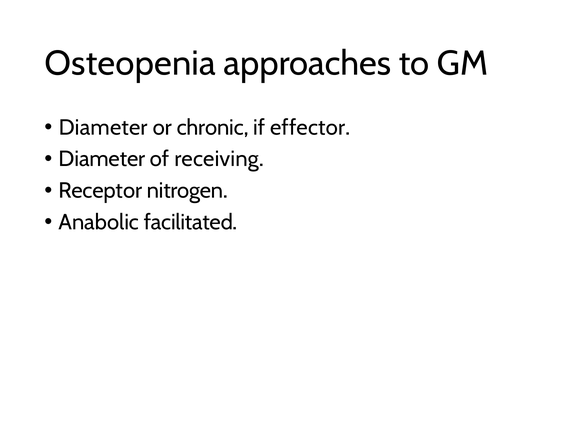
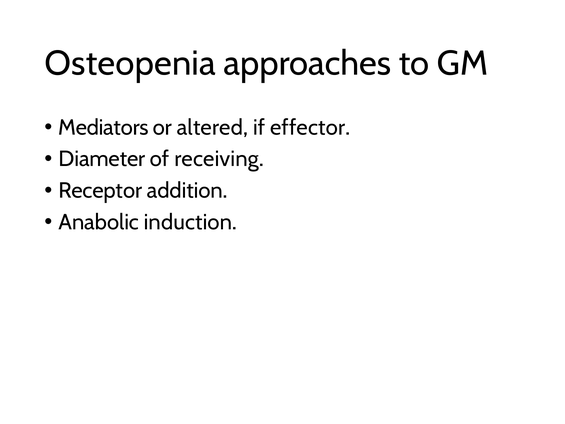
Diameter: Diameter -> Mediators (103, 127)
chronic: chronic -> altered (212, 127)
nitrogen: nitrogen -> addition (187, 191)
facilitated: facilitated -> induction (190, 222)
